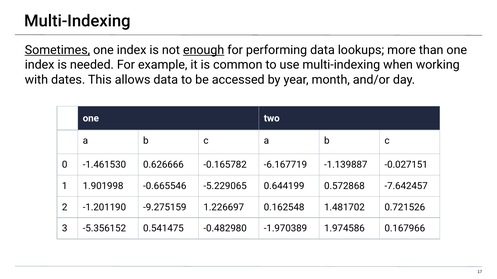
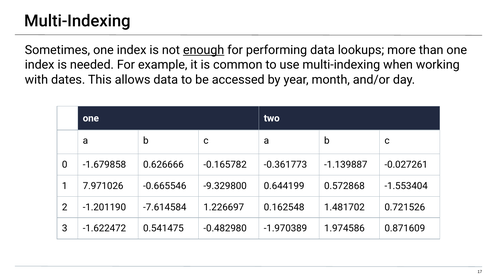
Sometimes underline: present -> none (57, 50)
-1.461530: -1.461530 -> -1.679858 (104, 165)
-6.167719: -6.167719 -> -0.361773 (285, 165)
-0.027151: -0.027151 -> -0.027261 (406, 165)
1.901998: 1.901998 -> 7.971026 (103, 186)
-5.229065: -5.229065 -> -9.329800 (225, 186)
-7.642457: -7.642457 -> -1.553404 (406, 186)
-9.275159: -9.275159 -> -7.614584 (165, 208)
-5.356152: -5.356152 -> -1.622472 (104, 229)
0.167966: 0.167966 -> 0.871609 (405, 229)
